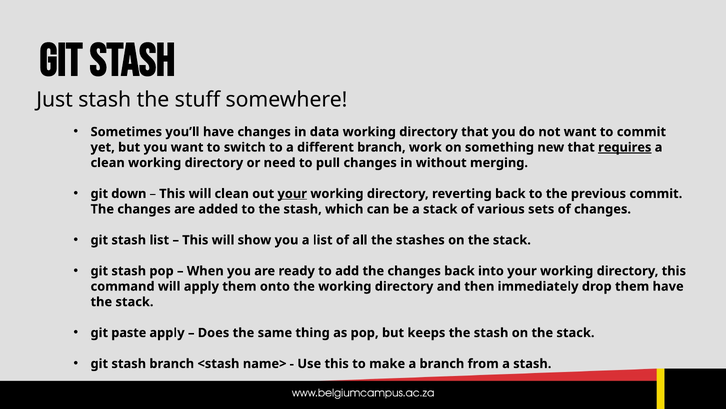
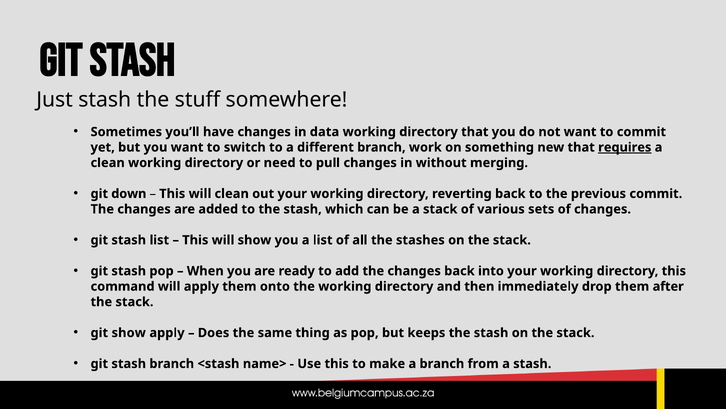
your underline: present -> none (292, 193)
them have: have -> after (668, 286)
git paste: paste -> show (129, 332)
